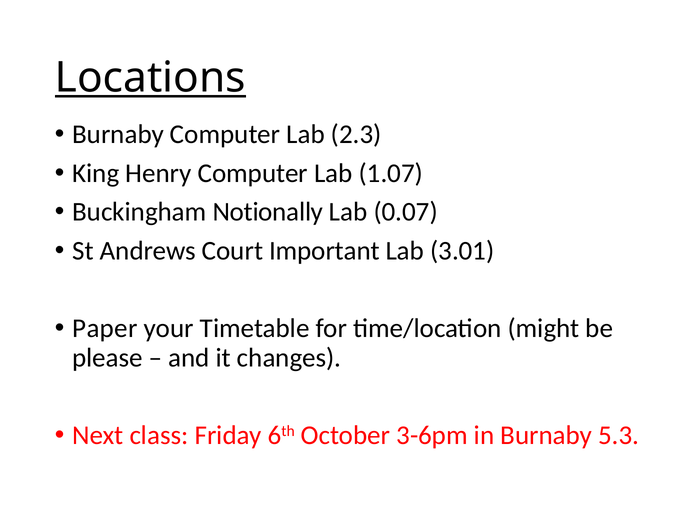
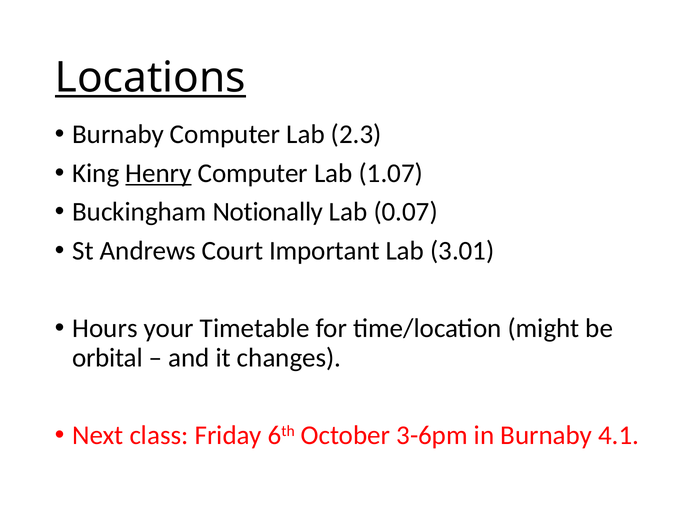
Henry underline: none -> present (159, 173)
Paper: Paper -> Hours (105, 329)
please: please -> orbital (108, 358)
5.3: 5.3 -> 4.1 (619, 435)
